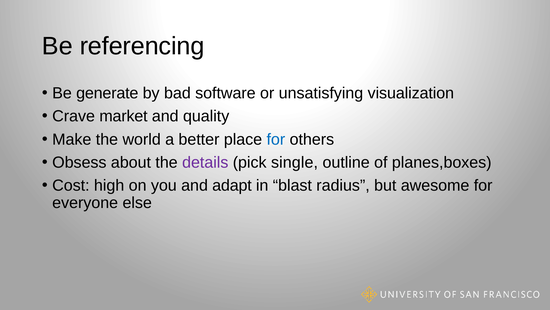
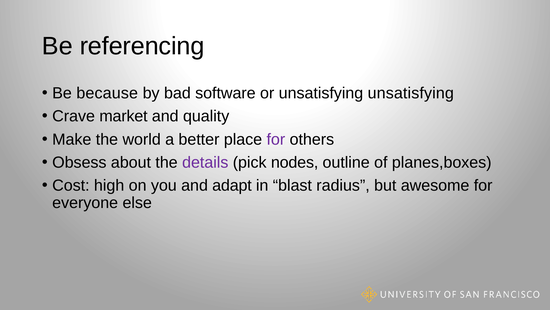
generate: generate -> because (107, 93)
unsatisfying visualization: visualization -> unsatisfying (411, 93)
for colour: blue -> purple (276, 139)
single: single -> nodes (295, 162)
